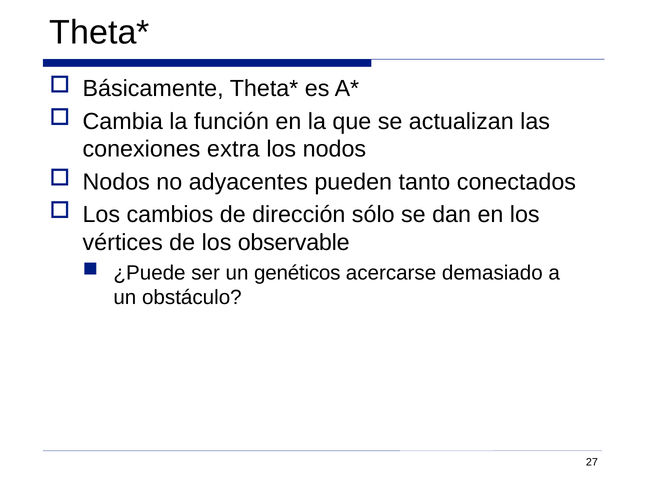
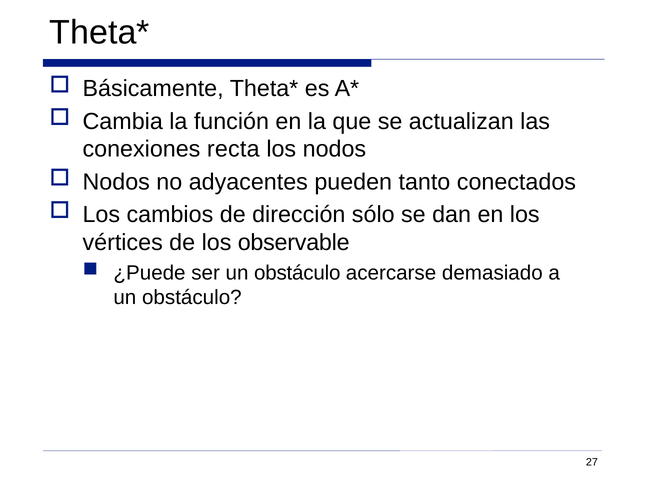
extra: extra -> recta (233, 149)
ser un genéticos: genéticos -> obstáculo (297, 273)
